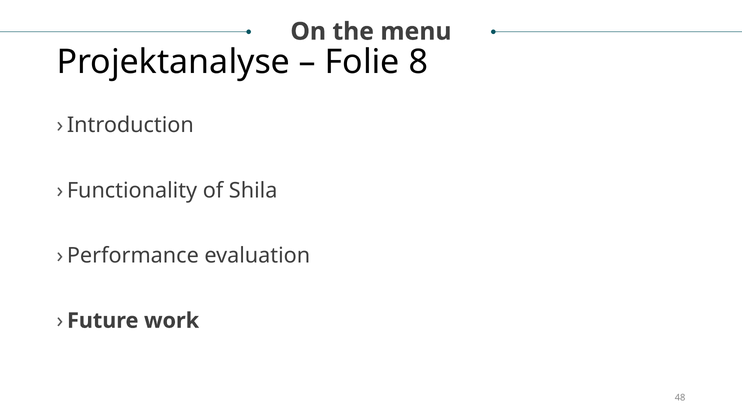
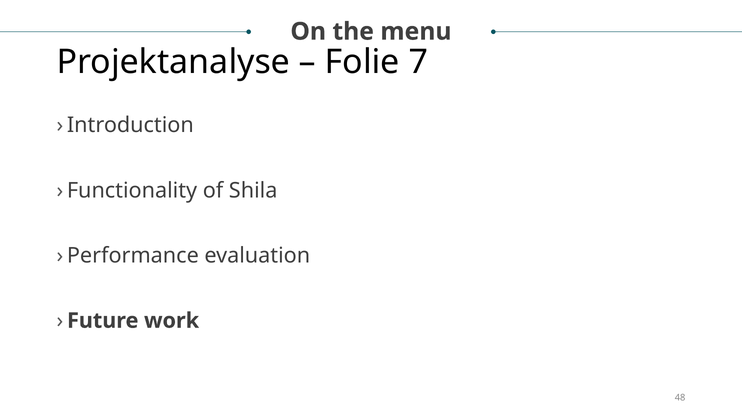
8: 8 -> 7 (418, 62)
